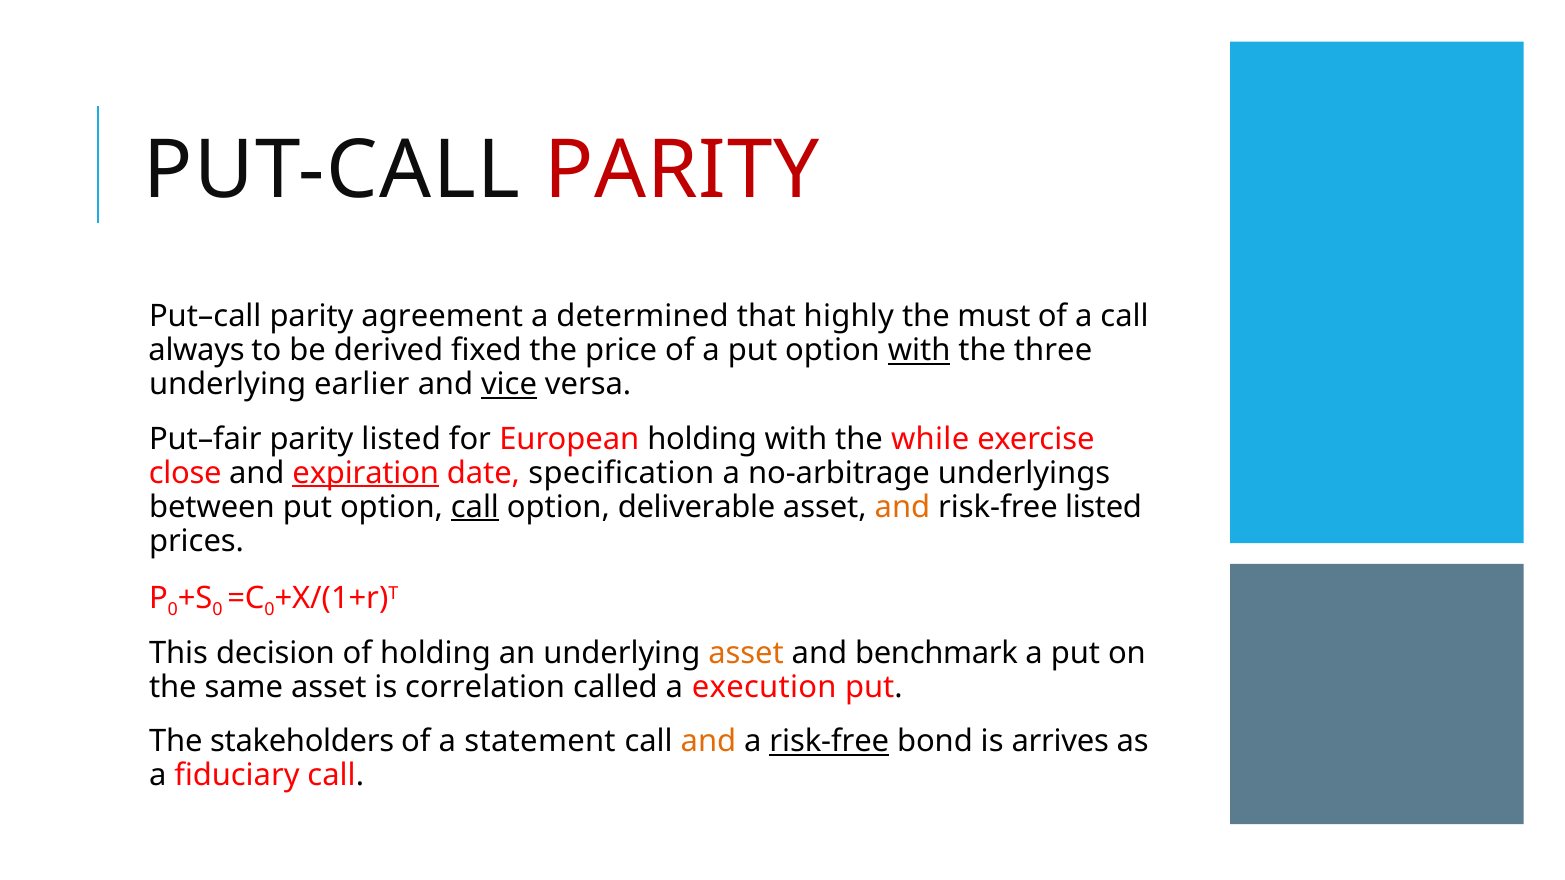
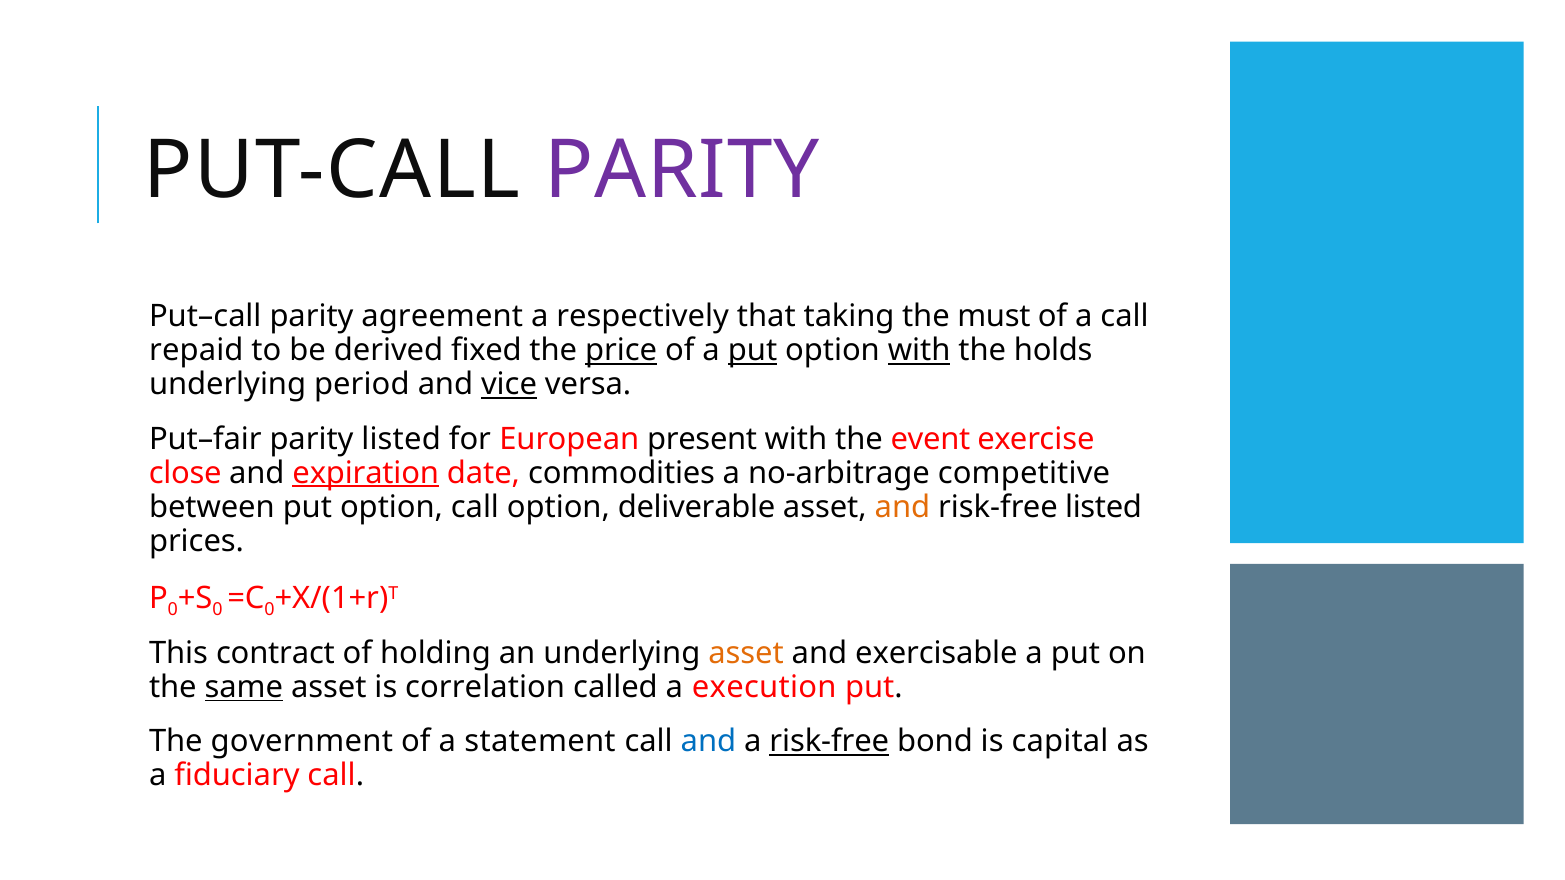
PARITY colour: red -> purple (682, 171)
determined: determined -> respectively (643, 316)
highly: highly -> taking (849, 316)
always: always -> repaid (196, 350)
price underline: none -> present (621, 350)
put underline: none -> present (753, 350)
three: three -> holds (1053, 350)
earlier: earlier -> period (362, 384)
European holding: holding -> present (702, 439)
while: while -> event (930, 439)
specification: specification -> commodities (622, 473)
underlyings: underlyings -> competitive (1024, 473)
call underline: present -> none (475, 507)
decision: decision -> contract (275, 653)
benchmark: benchmark -> exercisable (936, 653)
same underline: none -> present (244, 687)
stakeholders: stakeholders -> government (302, 742)
and colour: orange -> blue (708, 742)
arrives: arrives -> capital (1060, 742)
